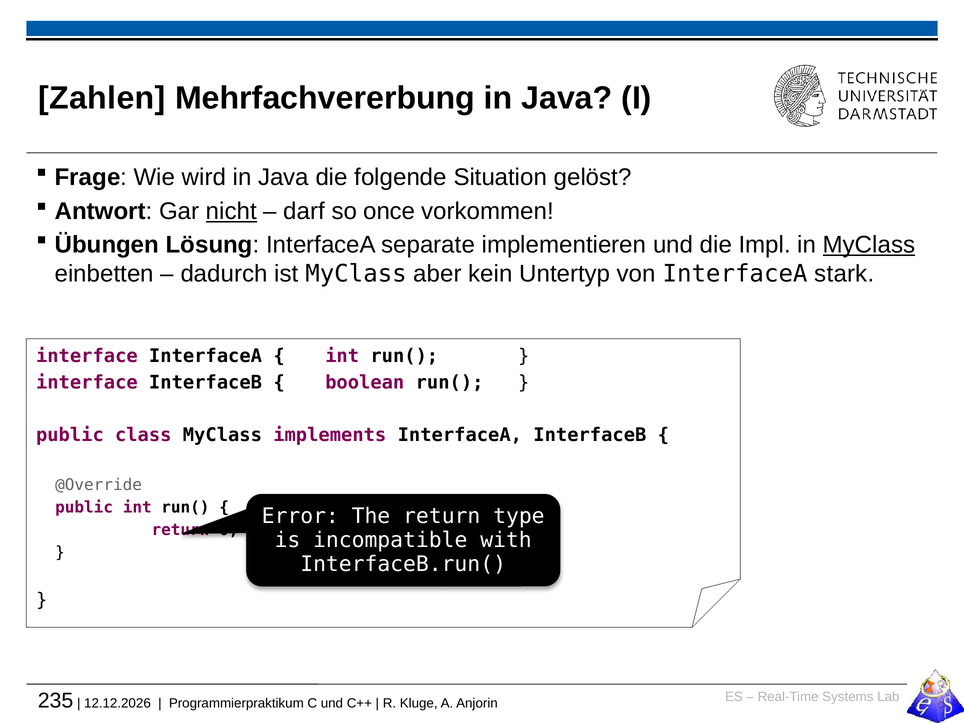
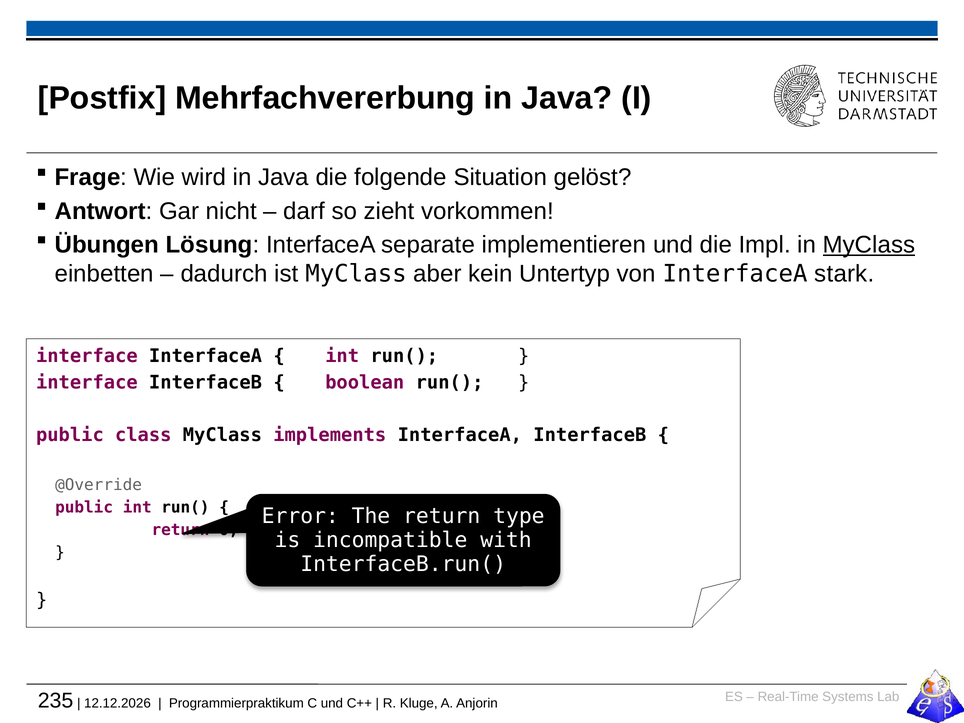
Zahlen: Zahlen -> Postfix (102, 98)
nicht underline: present -> none (231, 211)
once: once -> zieht (389, 211)
